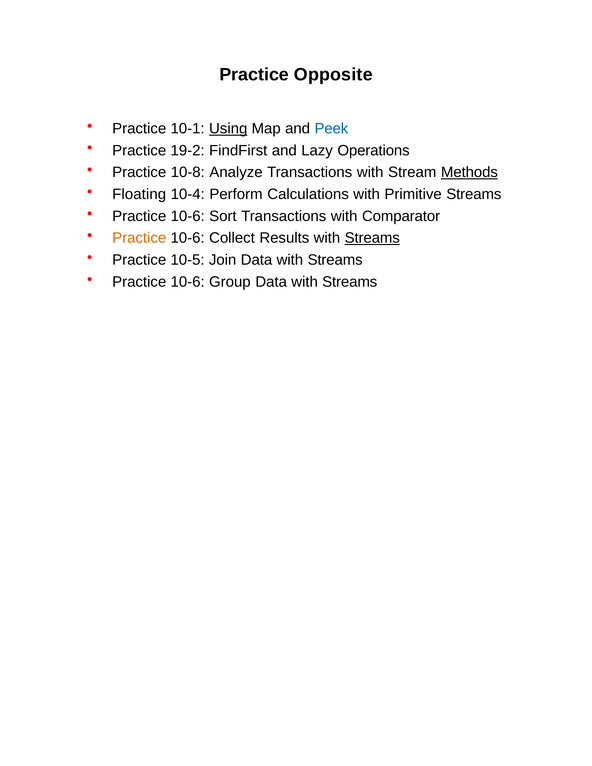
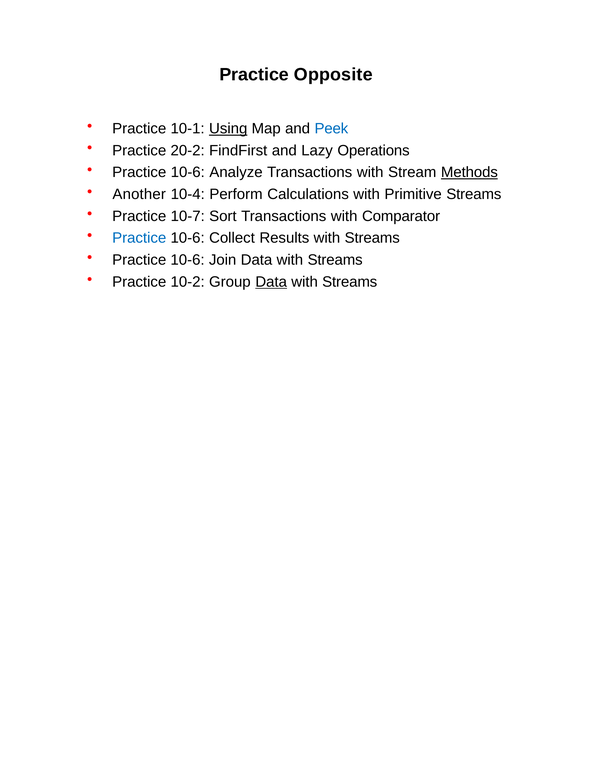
19-2: 19-2 -> 20-2 (188, 150)
10-8: 10-8 -> 10-6 (188, 172)
Floating: Floating -> Another (139, 194)
10-6: 10-6 -> 10-7 (188, 216)
Practice colour: orange -> blue (139, 238)
Streams underline: present -> none (372, 238)
10-5: 10-5 -> 10-6 (188, 260)
10-6: 10-6 -> 10-2 (188, 282)
Data underline: none -> present (271, 282)
